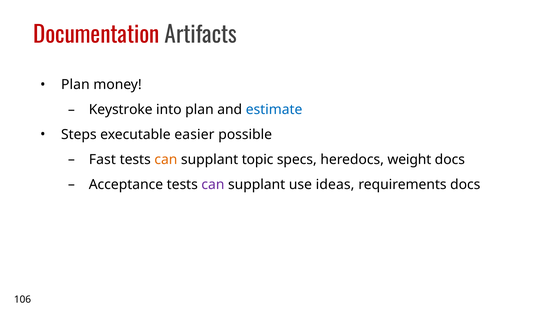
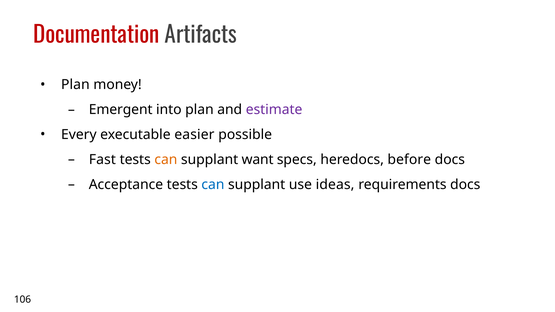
Keystroke: Keystroke -> Emergent (121, 110)
estimate colour: blue -> purple (274, 110)
Steps: Steps -> Every (79, 135)
topic: topic -> want (258, 160)
weight: weight -> before (409, 160)
can colour: purple -> blue (213, 185)
